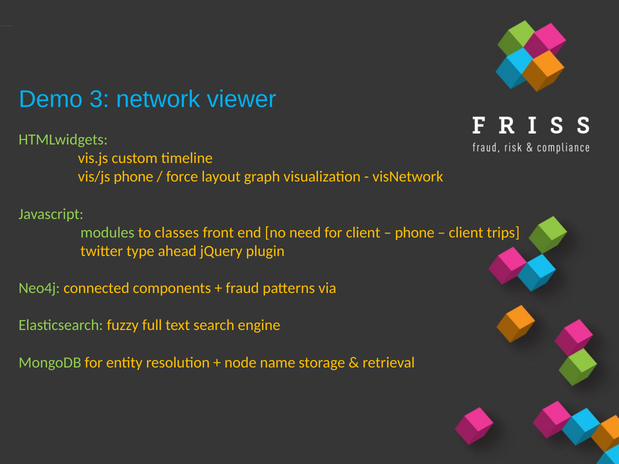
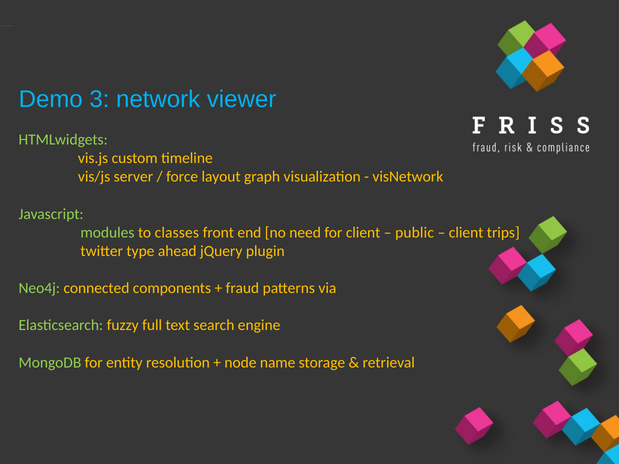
vis/js phone: phone -> server (133, 177)
phone: phone -> public (415, 233)
